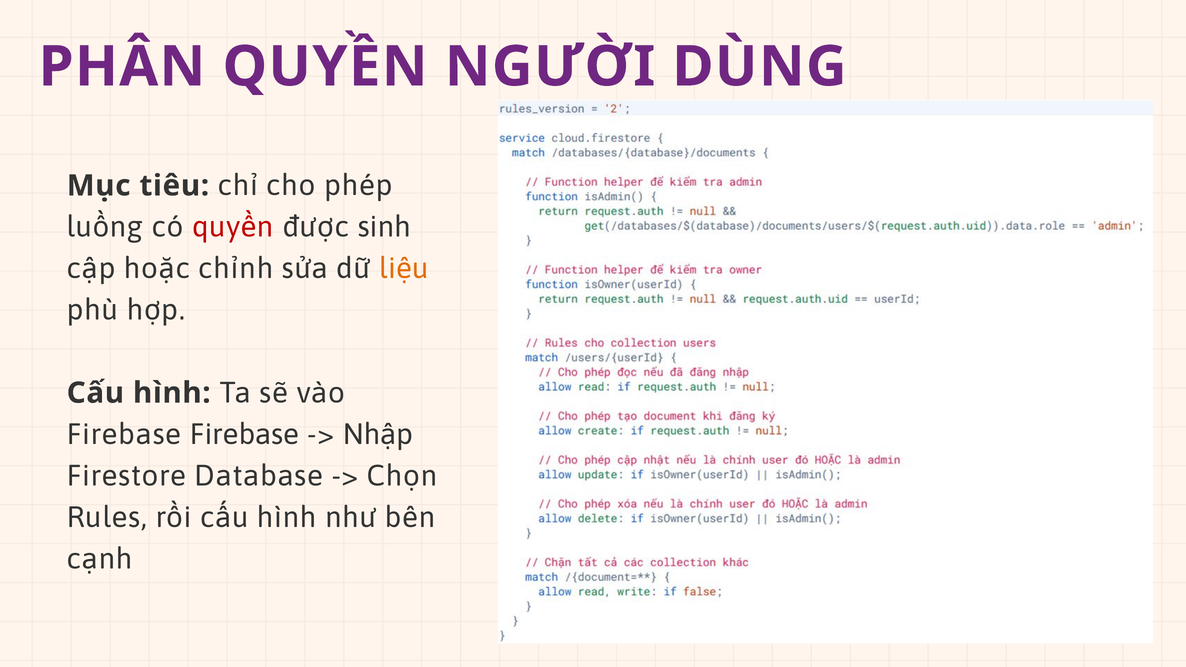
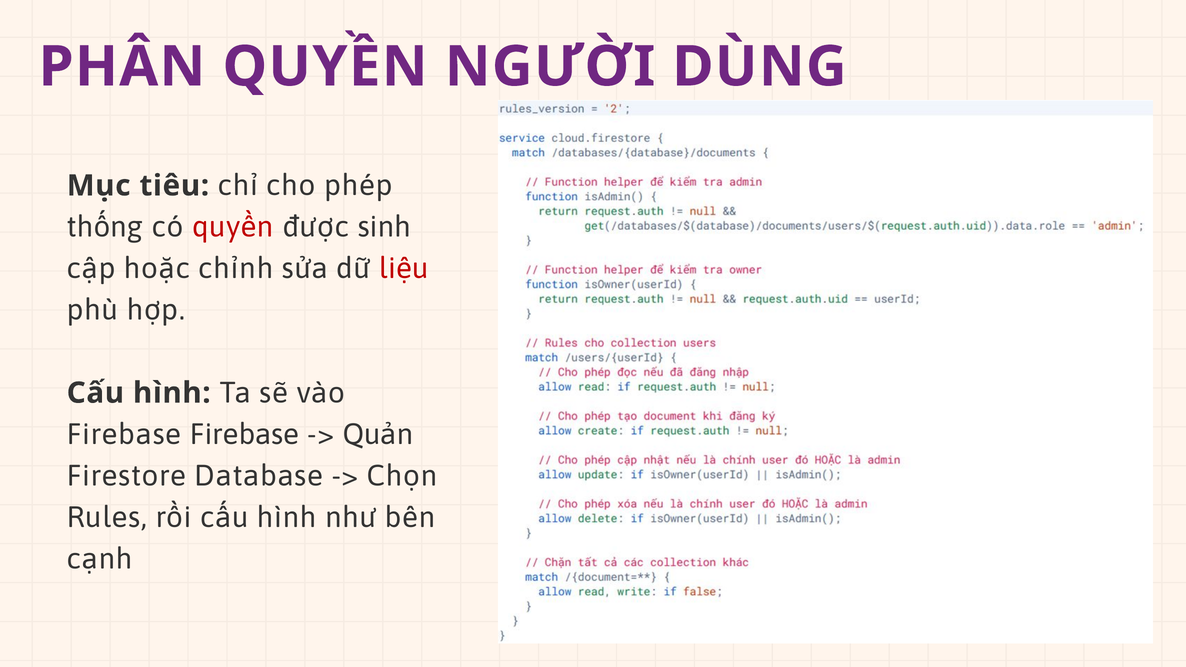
luồng: luồng -> thống (105, 227)
liệu colour: orange -> red (404, 269)
Nhập: Nhập -> Quản (378, 434)
